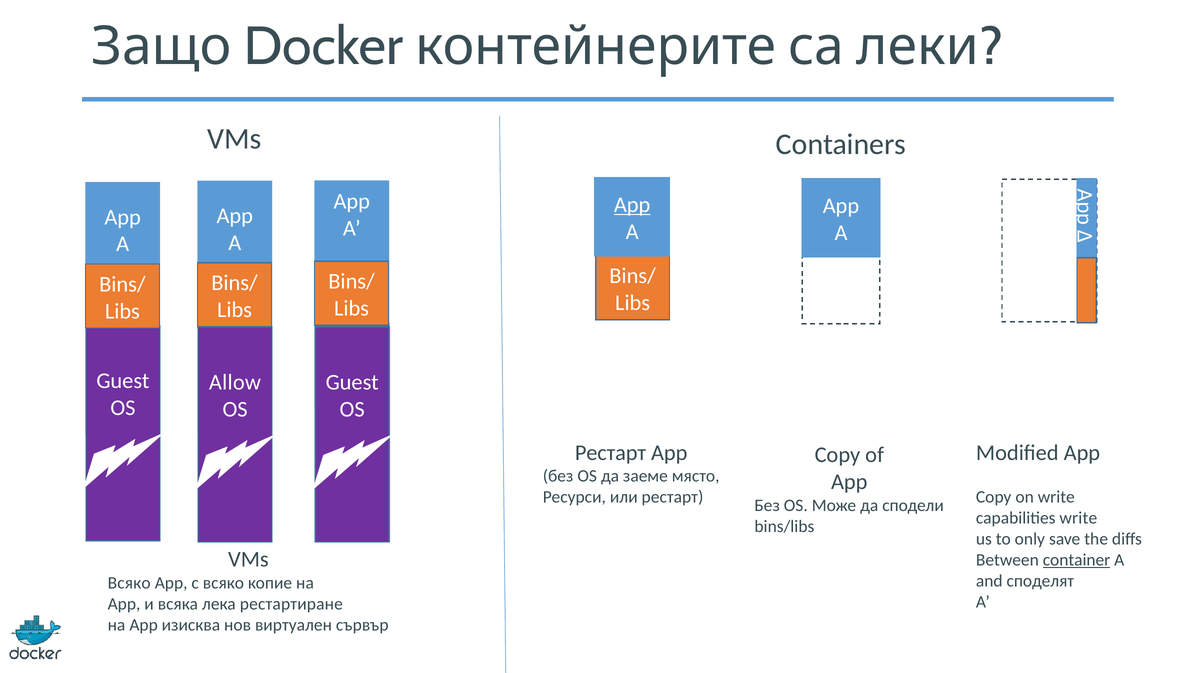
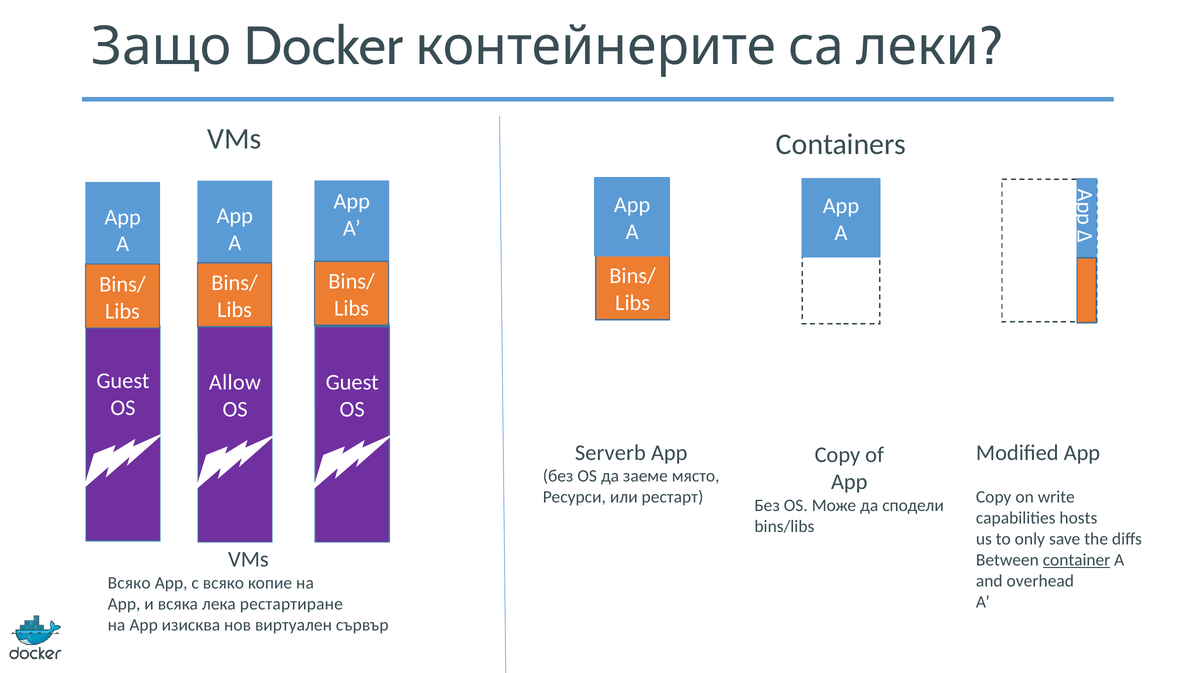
App underline: present -> none (632, 205)
Рестарт: Рестарт -> Serverb (610, 452)
capabilities write: write -> hosts (1078, 518)
споделят: споделят -> overhead (1040, 581)
